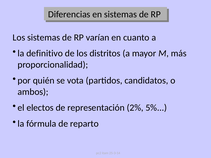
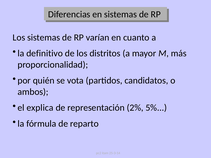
electos: electos -> explica (40, 108)
